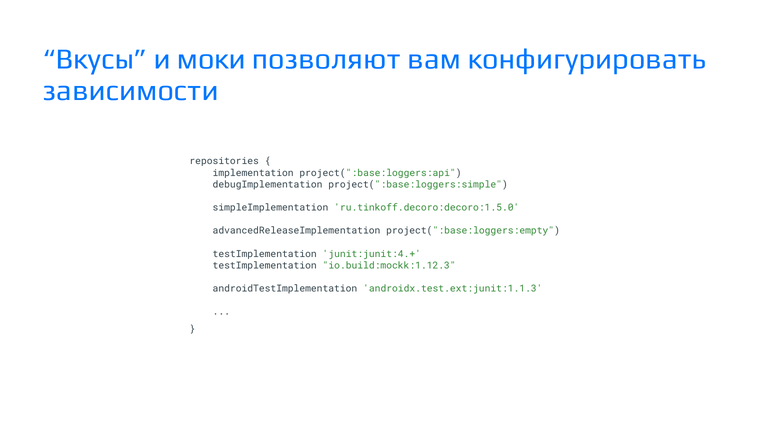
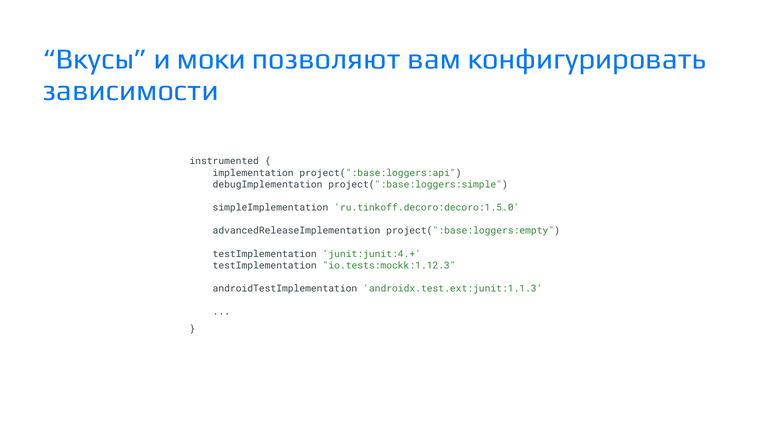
repositories: repositories -> instrumented (224, 161)
io.build:mockk:1.12.3: io.build:mockk:1.12.3 -> io.tests:mockk:1.12.3 (389, 266)
